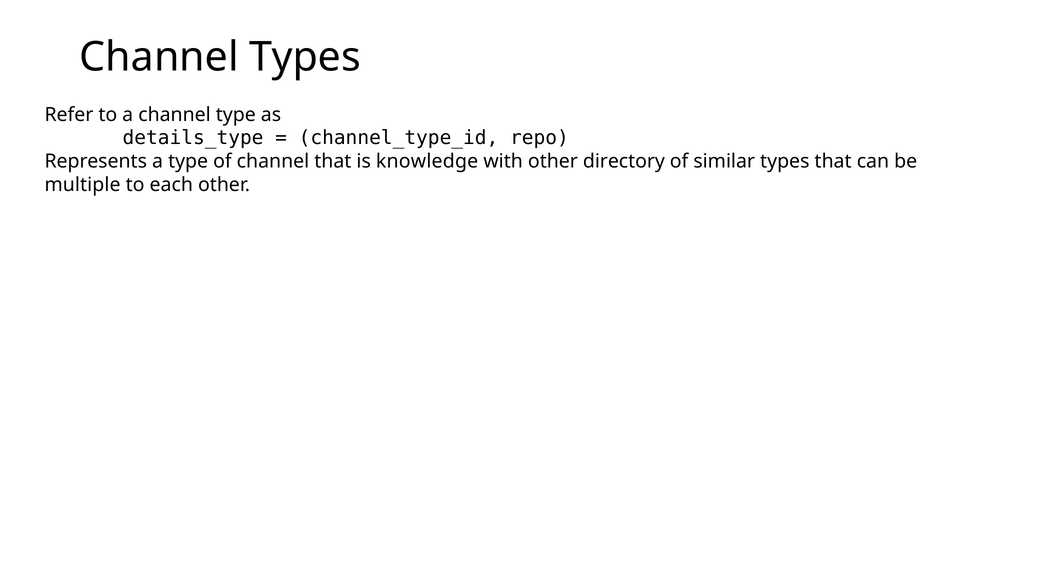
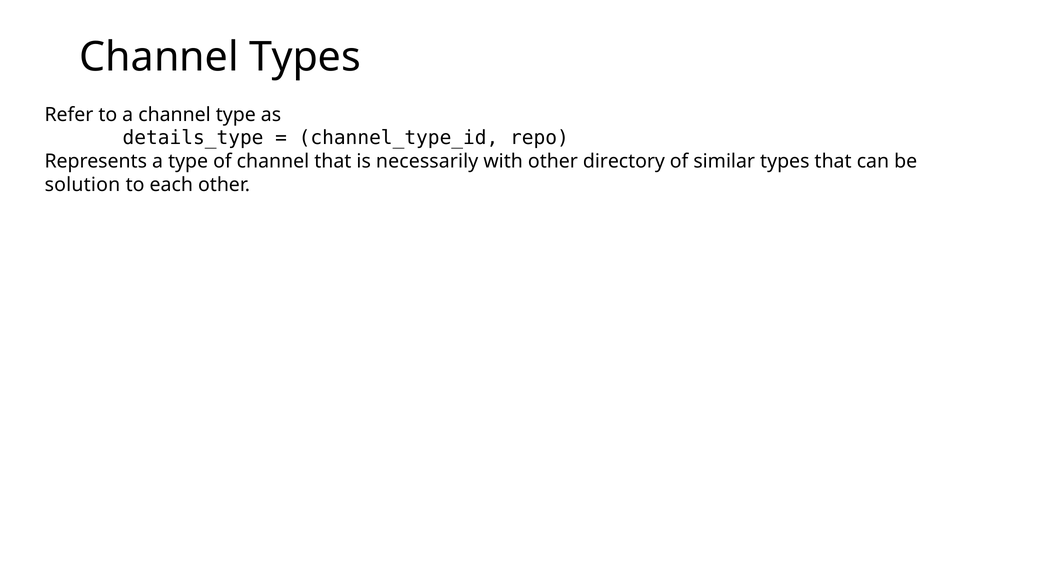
knowledge: knowledge -> necessarily (427, 161)
multiple: multiple -> solution (82, 185)
